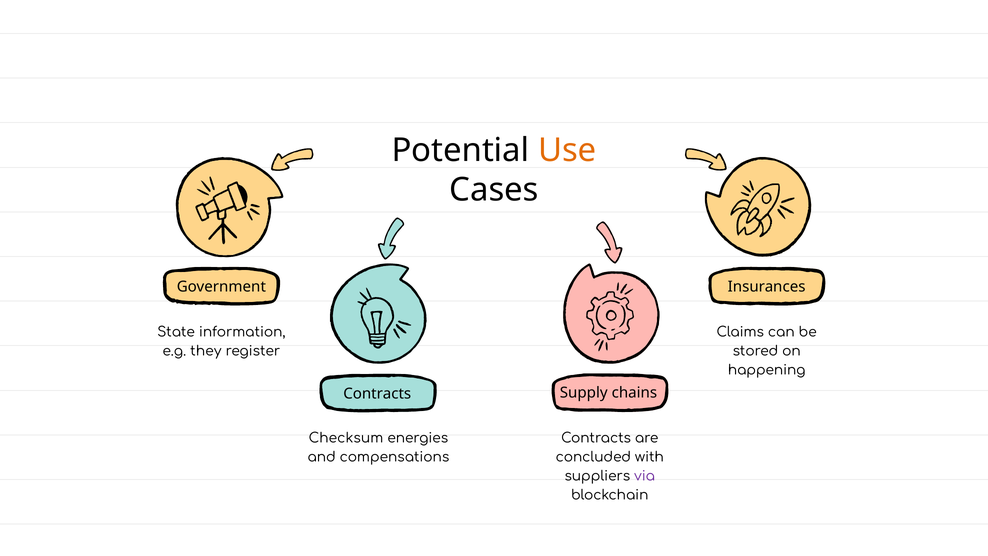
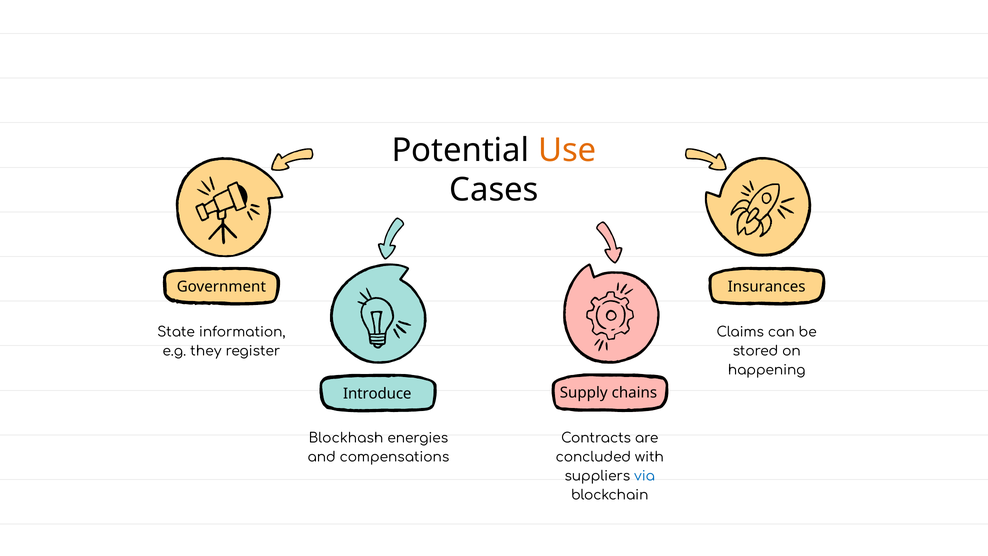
Contracts: Contracts -> Introduce (377, 394)
Checksum: Checksum -> Blockhash (346, 438)
via colour: purple -> blue (645, 476)
